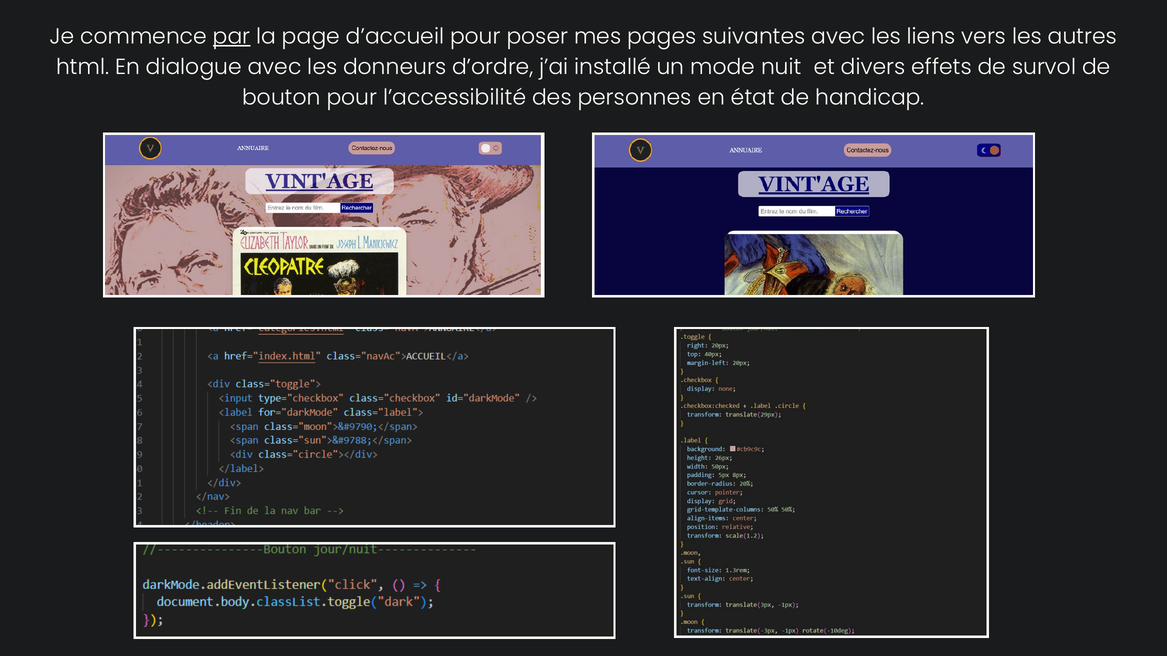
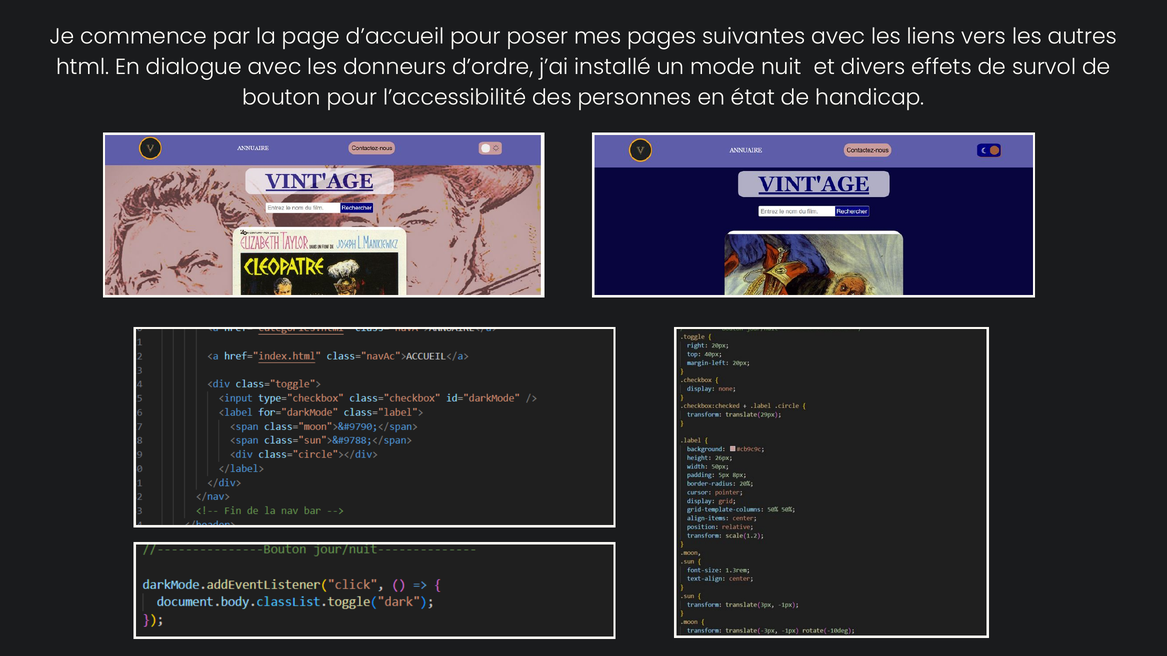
par underline: present -> none (232, 36)
